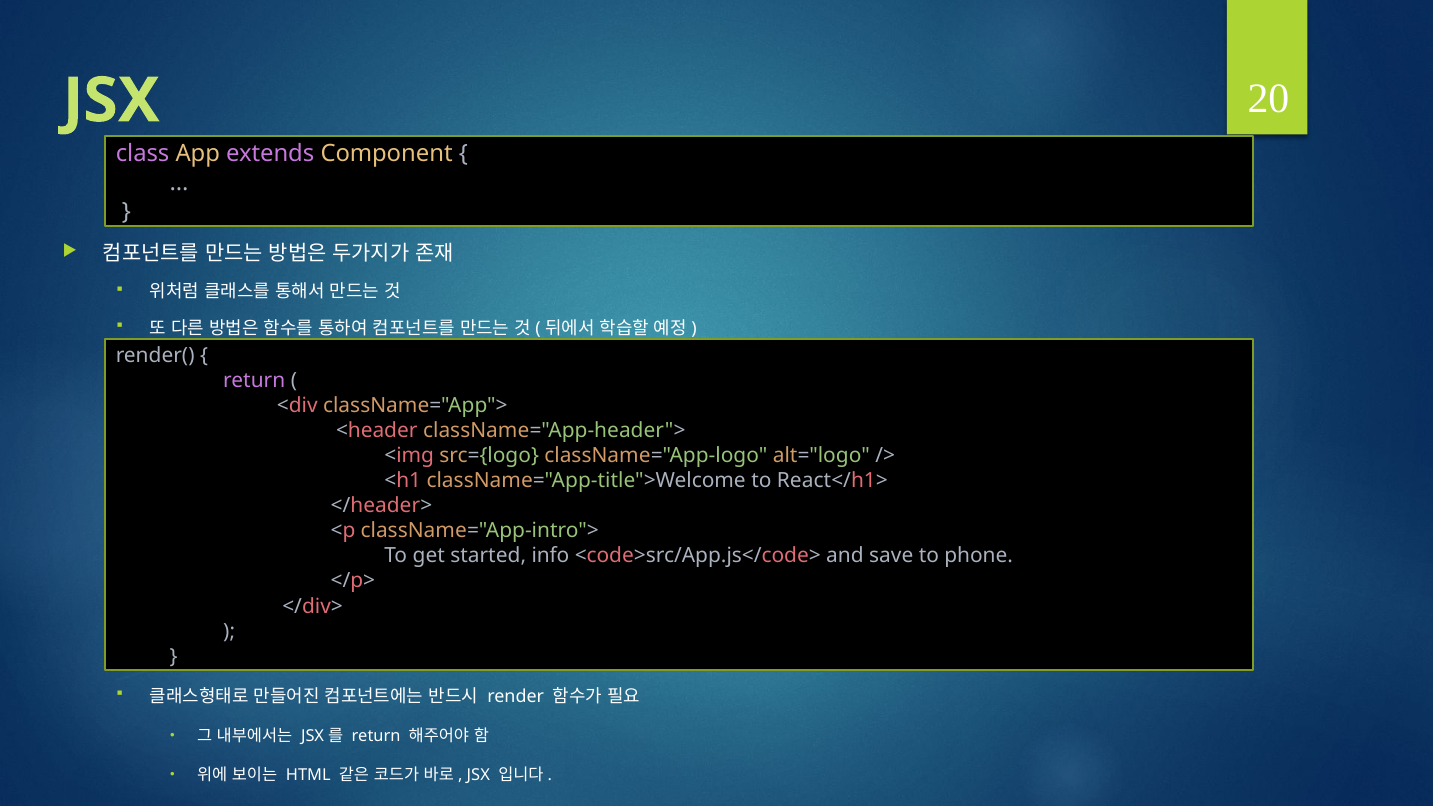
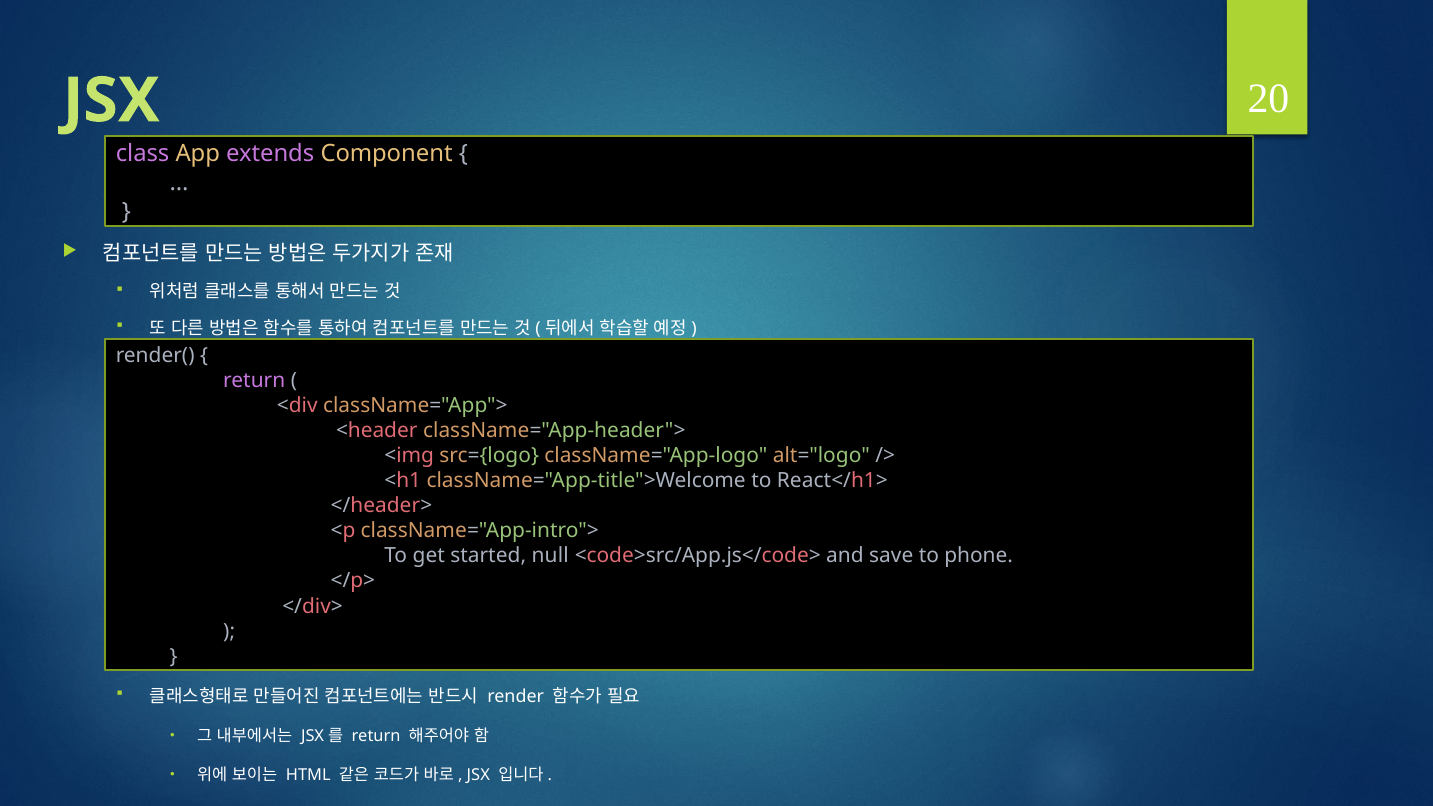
info: info -> null (550, 556)
